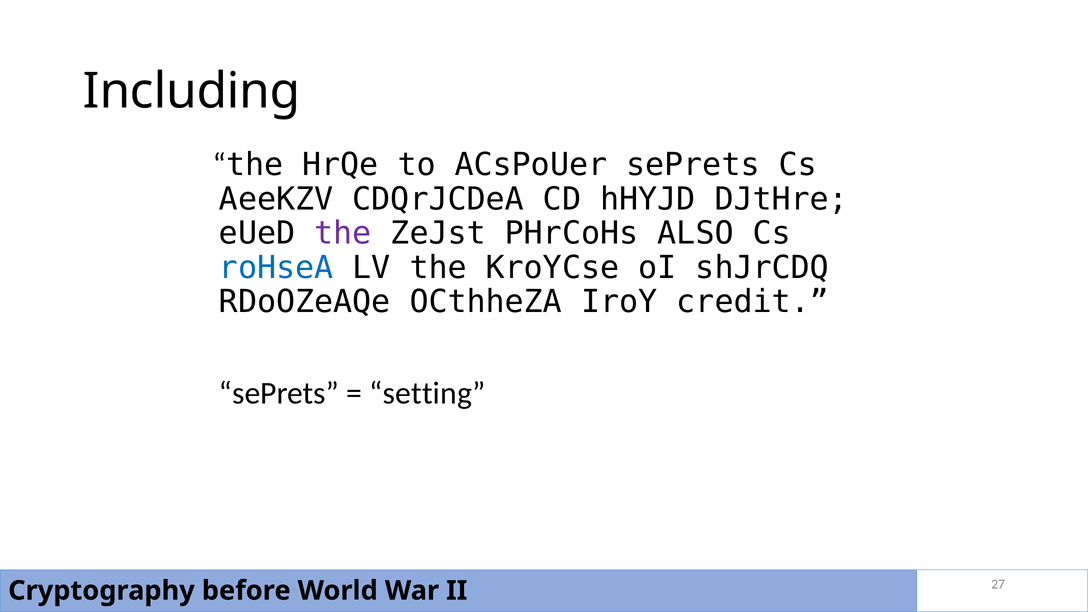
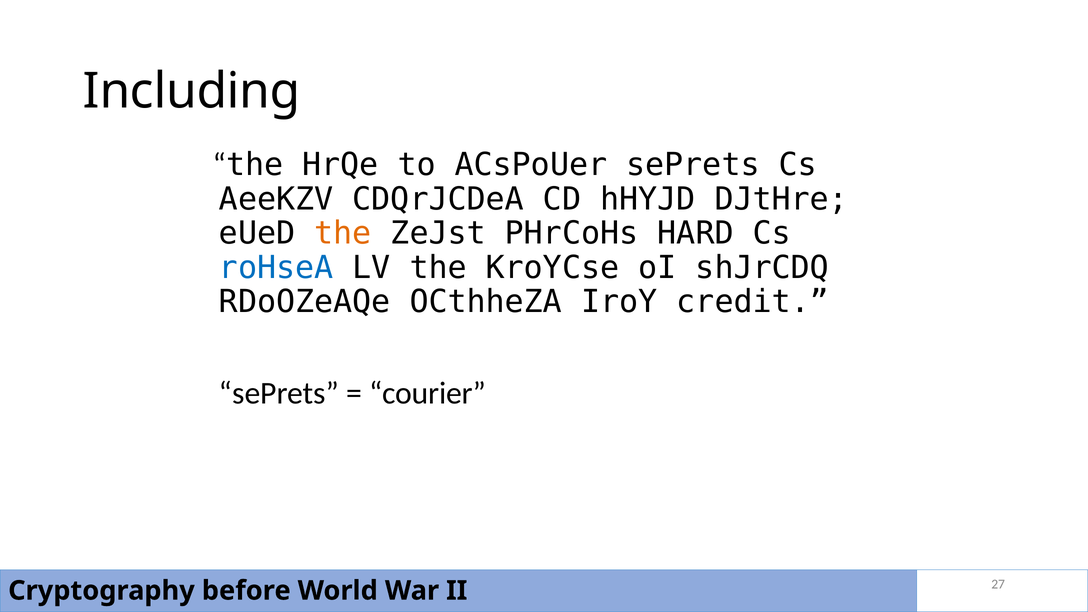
the colour: purple -> orange (343, 233)
ALSO: ALSO -> HARD (696, 233)
setting: setting -> courier (428, 393)
